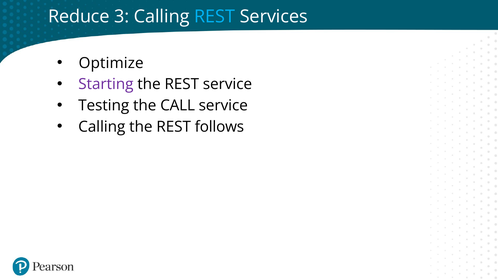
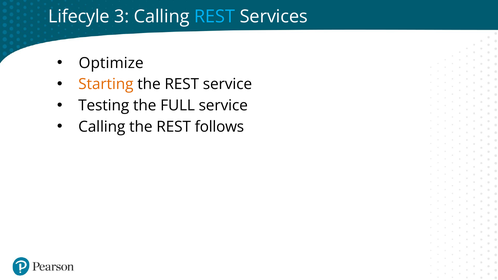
Reduce: Reduce -> Lifecyle (79, 16)
Starting colour: purple -> orange (106, 84)
CALL: CALL -> FULL (178, 106)
